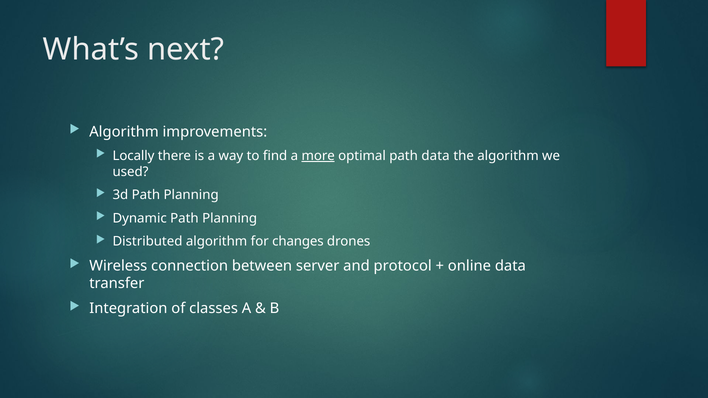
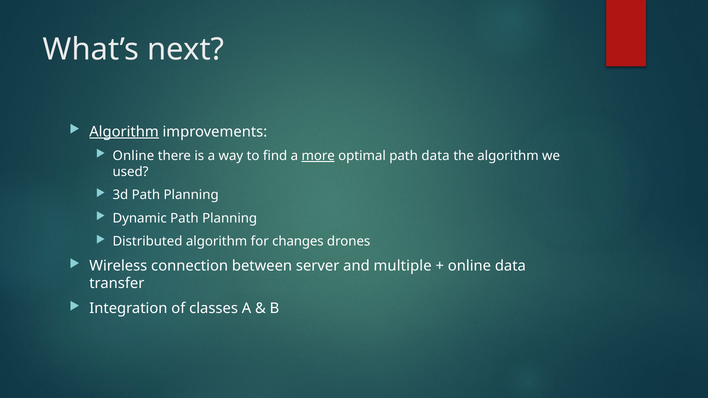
Algorithm underline: none -> present (124, 132)
Locally: Locally -> Online (133, 156)
protocol: protocol -> multiple (403, 266)
